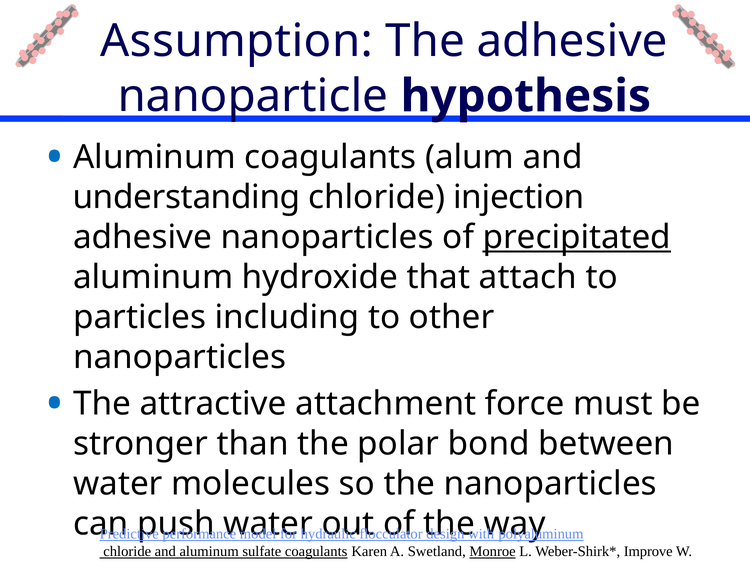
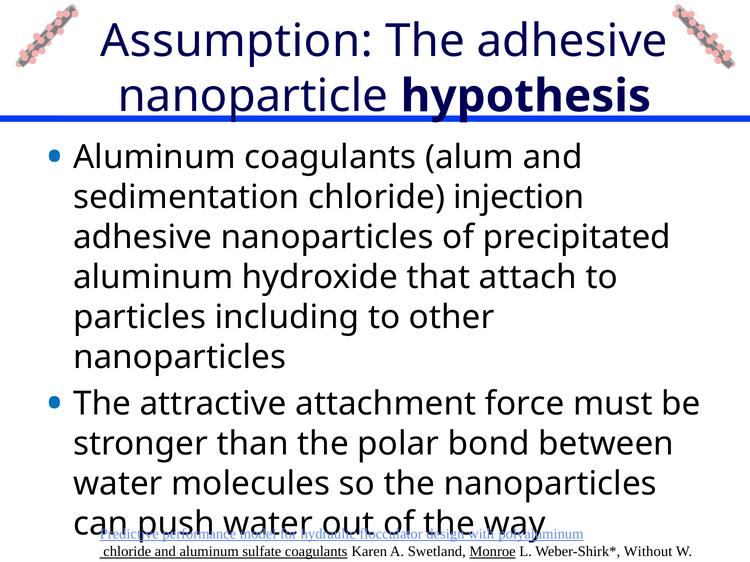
understanding: understanding -> sedimentation (186, 197)
precipitated underline: present -> none (577, 237)
Improve: Improve -> Without (648, 552)
